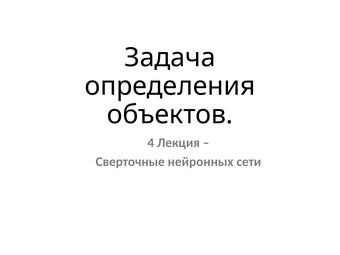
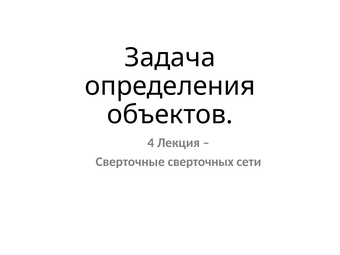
нейронных: нейронных -> сверточных (201, 162)
